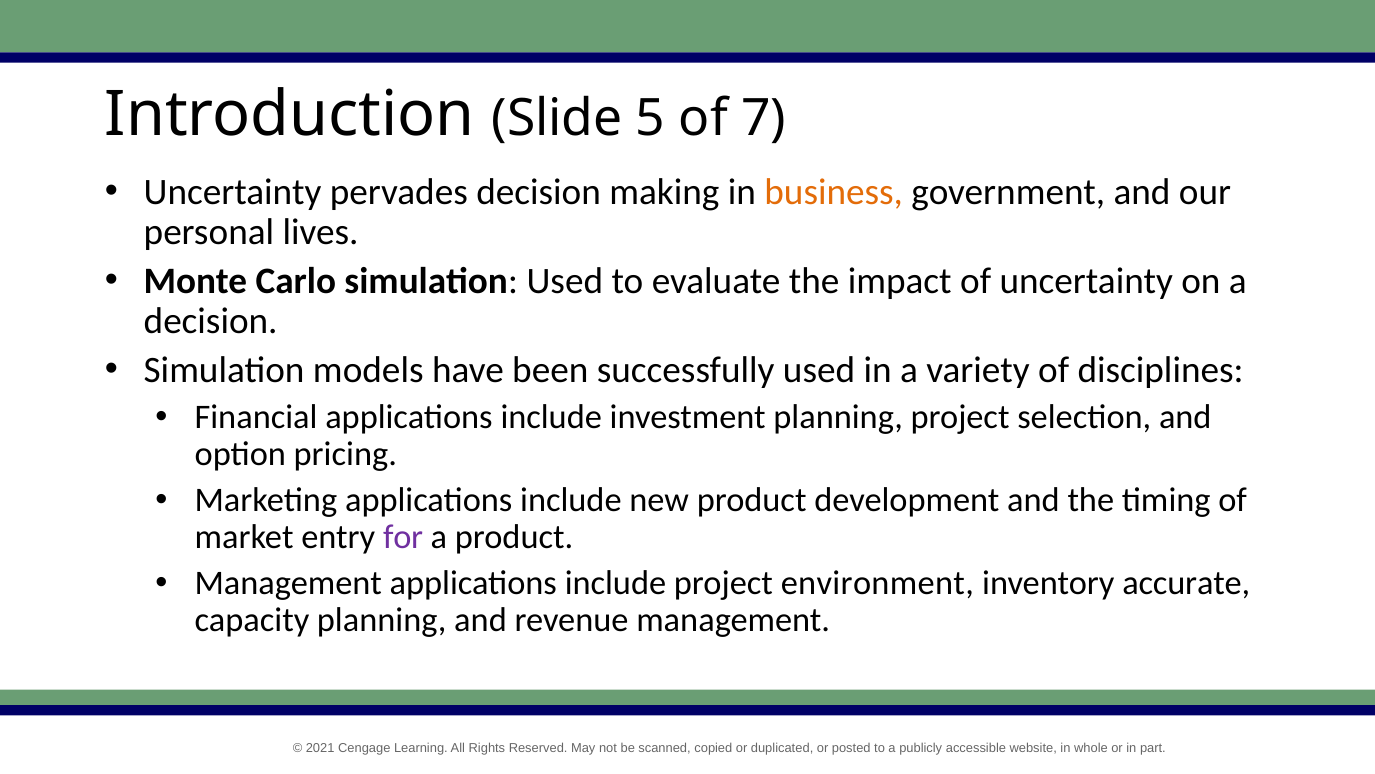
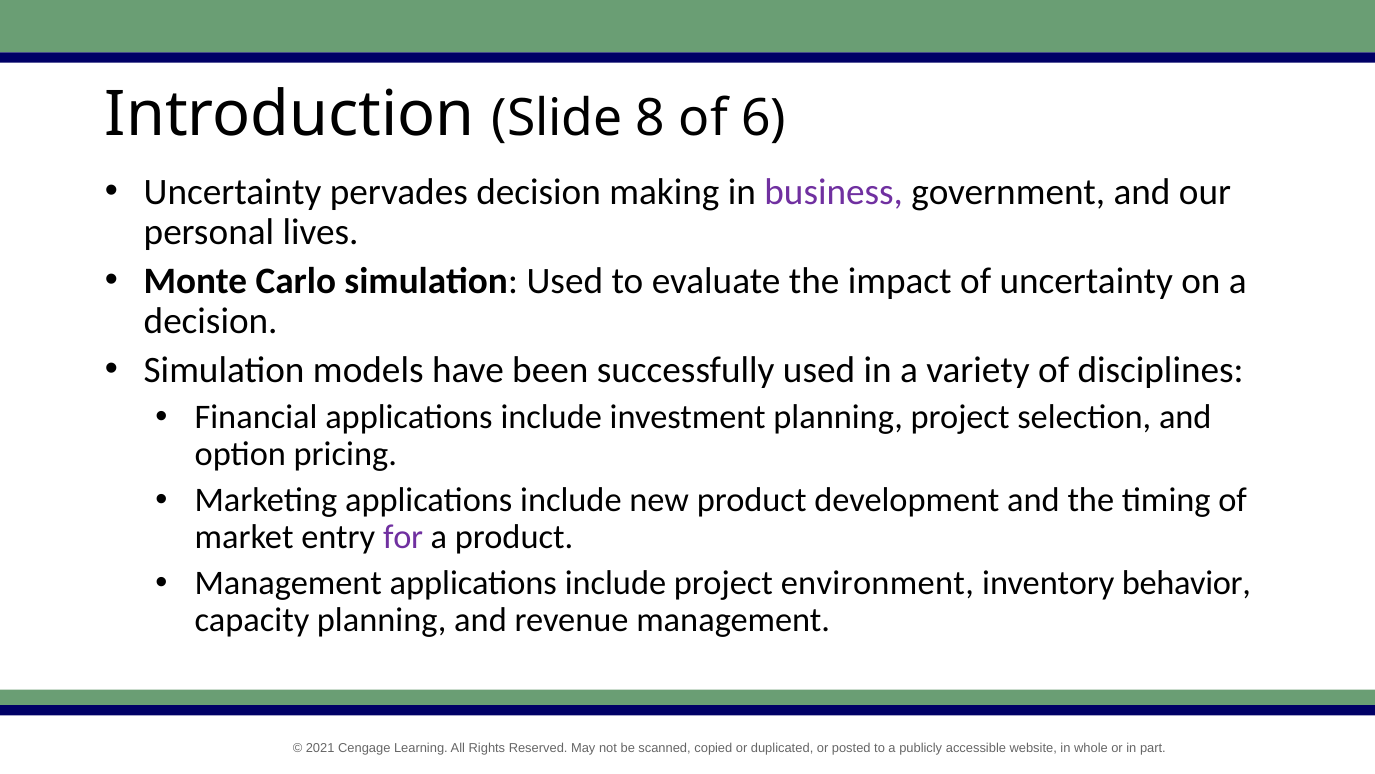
5: 5 -> 8 (651, 118)
7: 7 -> 6 (764, 118)
business colour: orange -> purple (834, 192)
accurate: accurate -> behavior (1186, 583)
